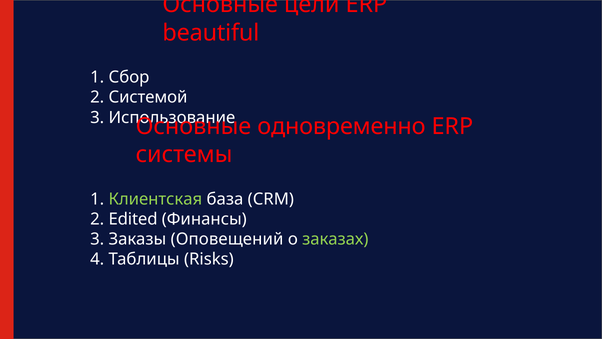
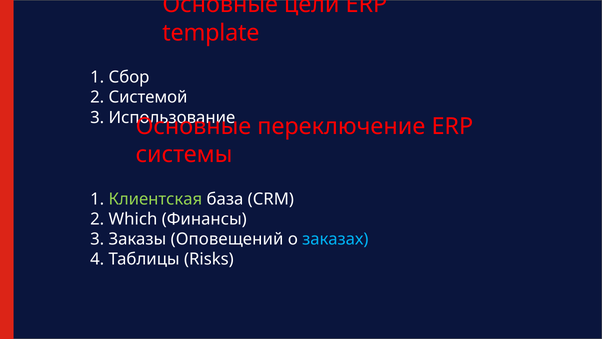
beautiful: beautiful -> template (211, 33)
одновременно: одновременно -> переключение (341, 126)
Edited: Edited -> Which (133, 219)
заказах colour: light green -> light blue (335, 239)
